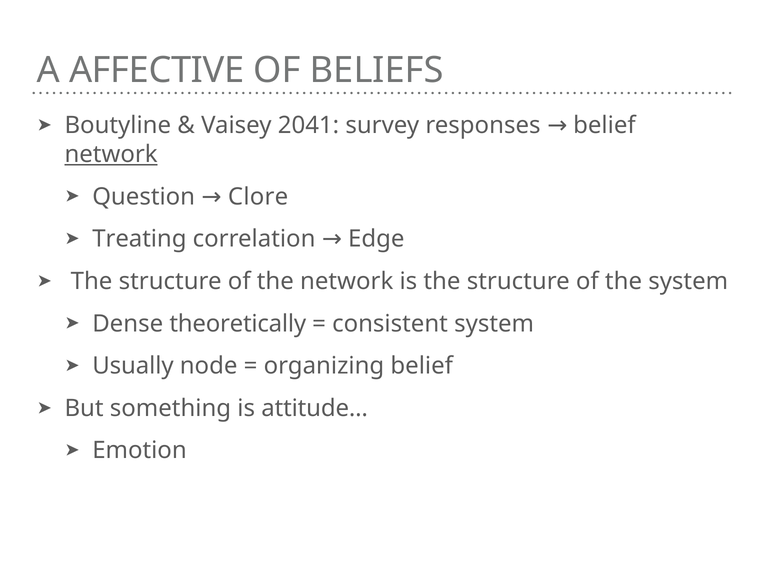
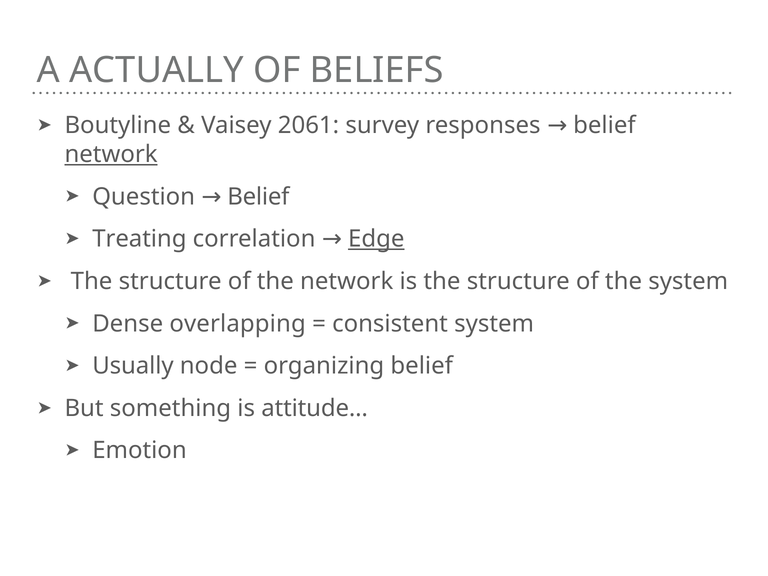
AFFECTIVE: AFFECTIVE -> ACTUALLY (157, 70)
2041: 2041 -> 2061 (308, 126)
Question Clore: Clore -> Belief (258, 197)
Edge underline: none -> present (376, 239)
theoretically: theoretically -> overlapping (238, 324)
